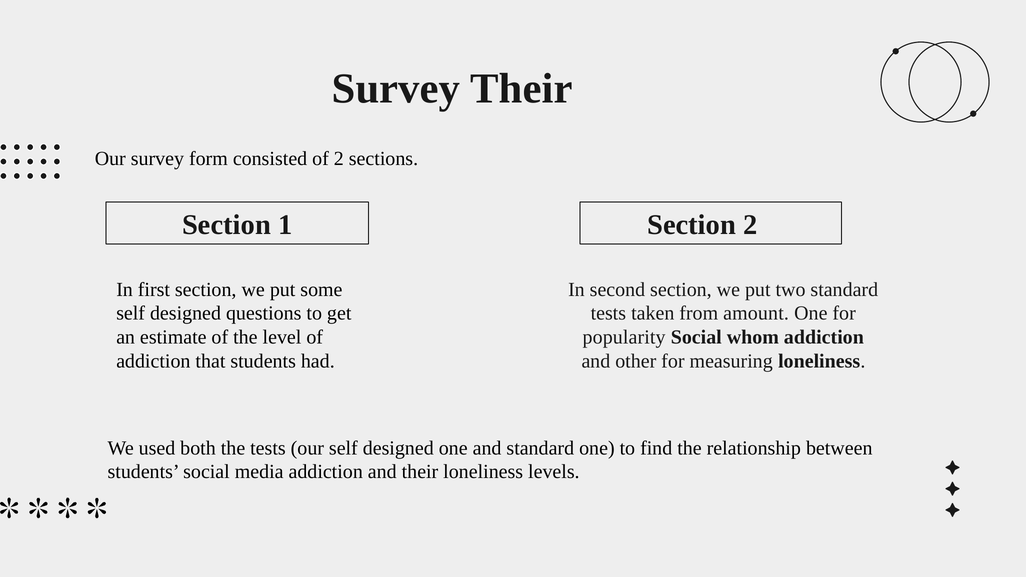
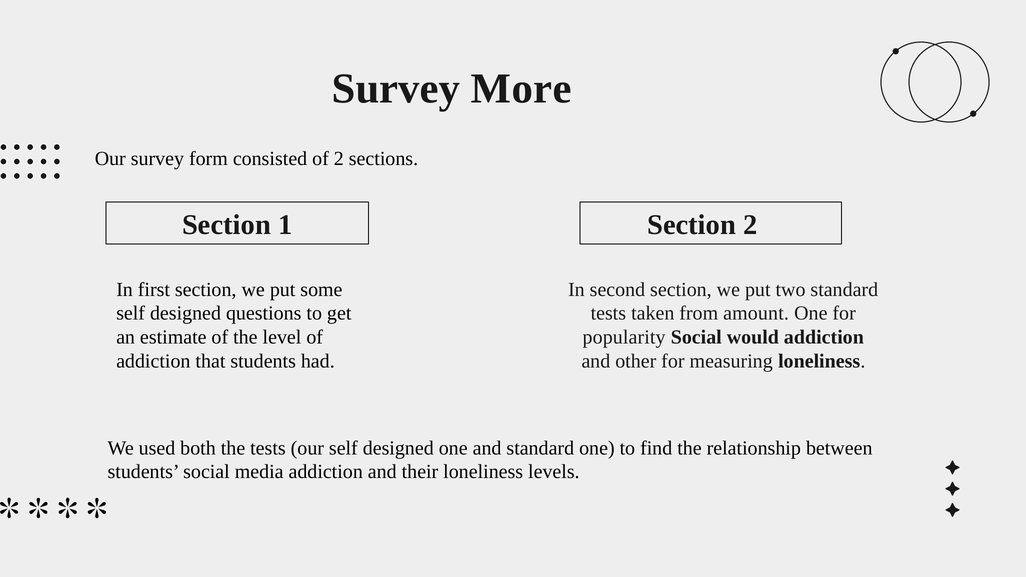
Survey Their: Their -> More (521, 89)
whom: whom -> would (753, 337)
